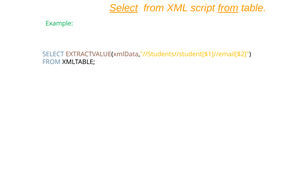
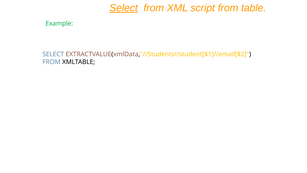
from underline: present -> none (228, 8)
